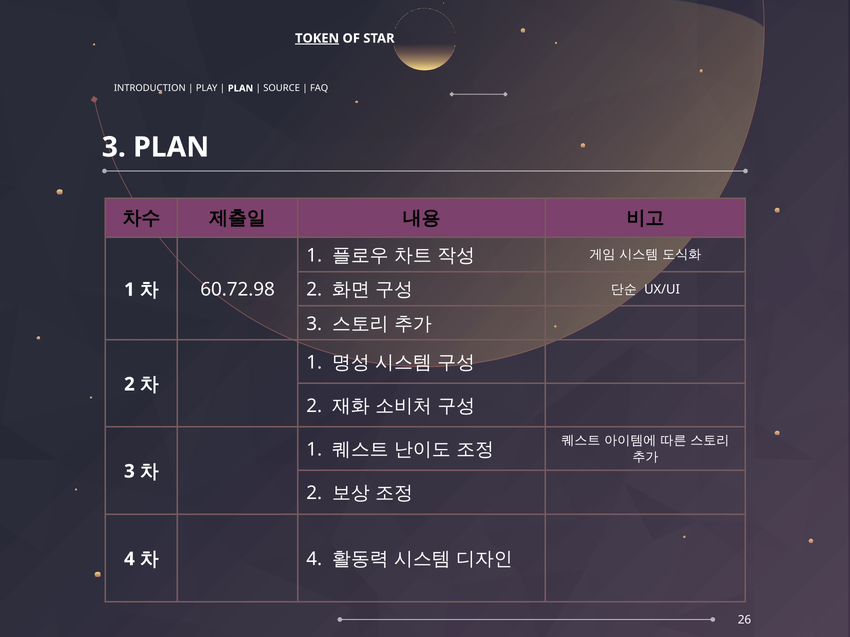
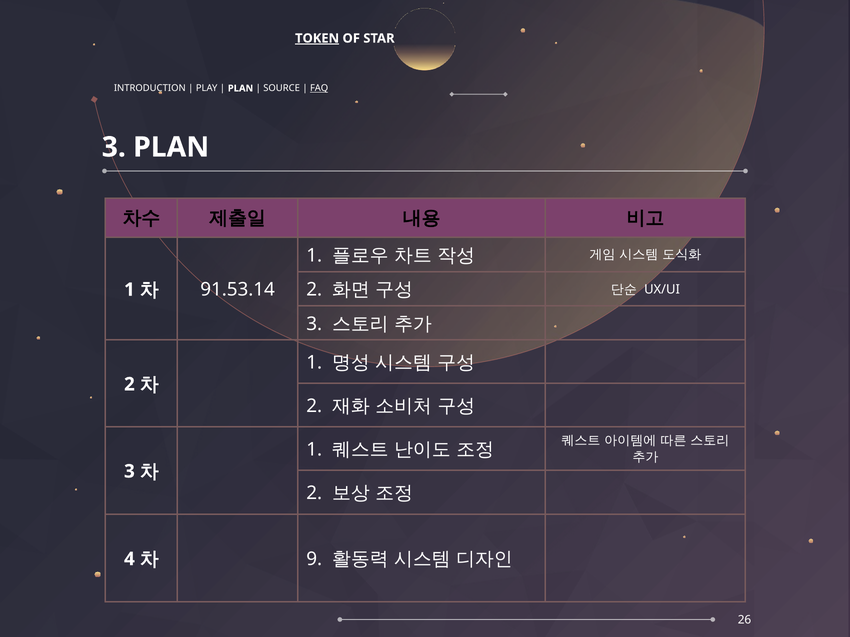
FAQ underline: none -> present (319, 88)
60.72.98: 60.72.98 -> 91.53.14 (238, 290)
4: 4 -> 9 (314, 559)
